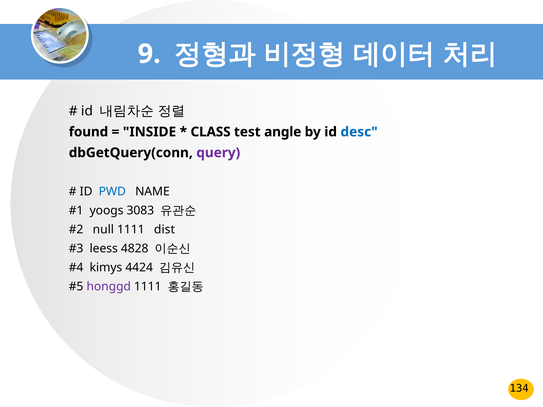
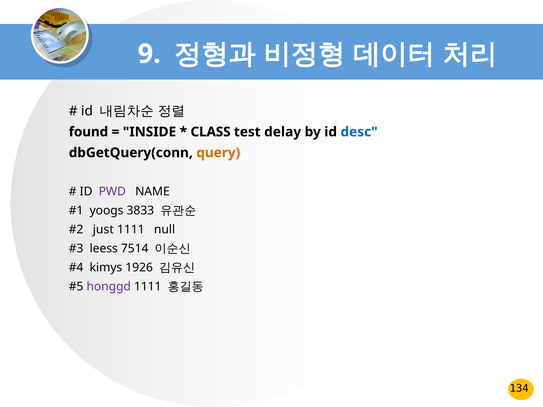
angle: angle -> delay (283, 132)
query colour: purple -> orange (218, 153)
PWD colour: blue -> purple (112, 192)
3083: 3083 -> 3833 (140, 211)
null: null -> just (103, 230)
dist: dist -> null (165, 230)
4828: 4828 -> 7514 (135, 249)
4424: 4424 -> 1926 (139, 268)
